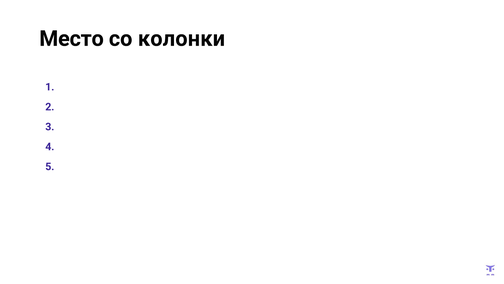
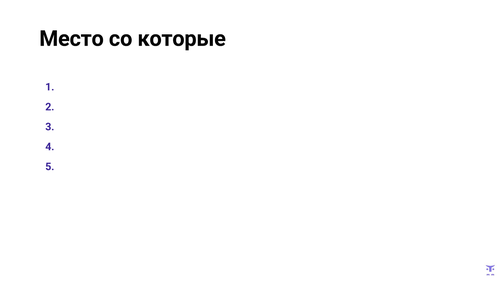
колонки: колонки -> которые (182, 39)
